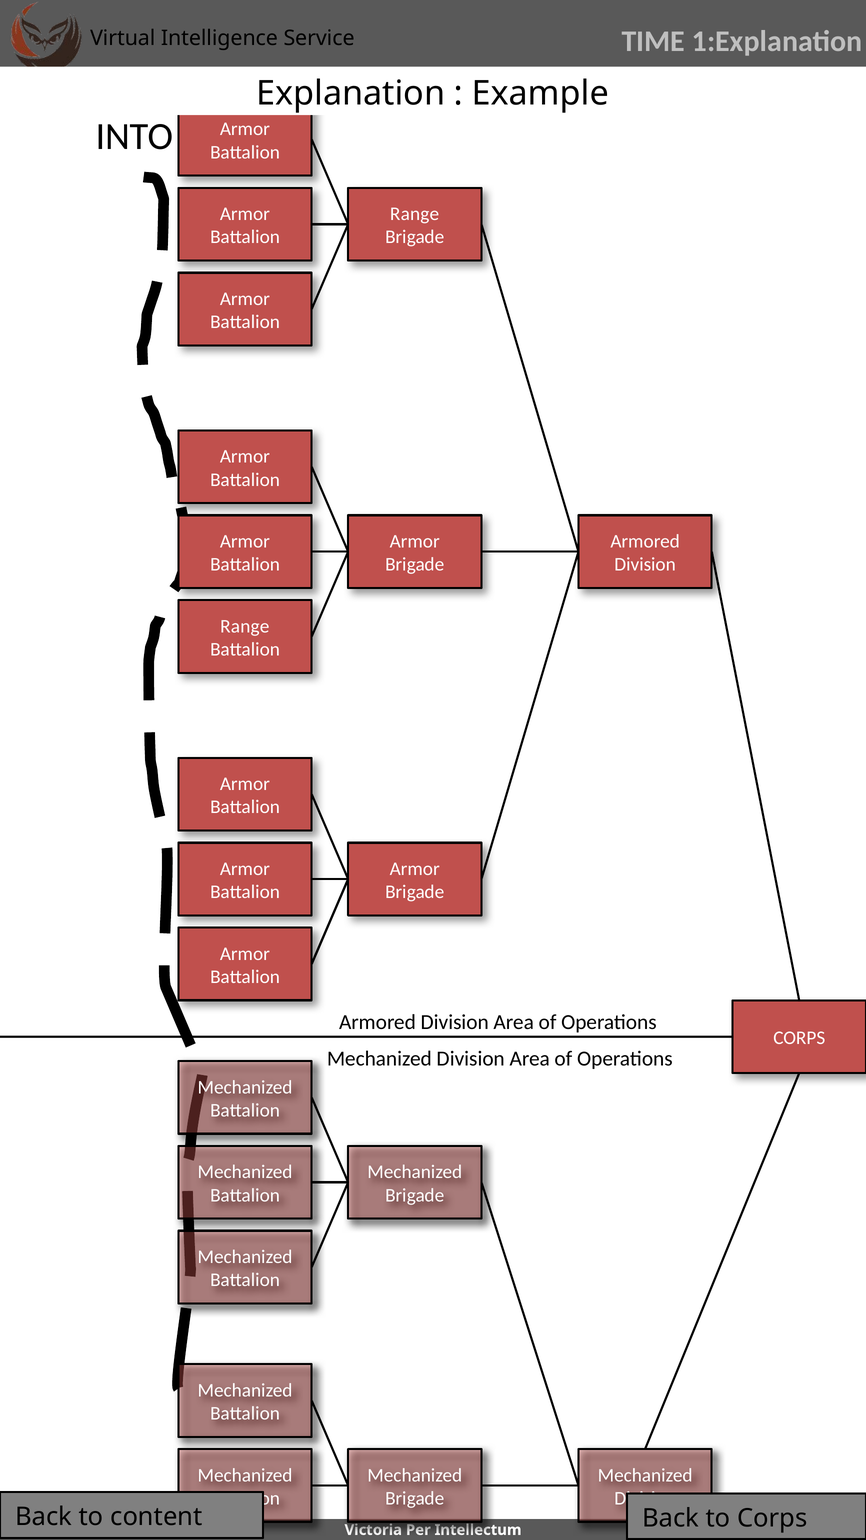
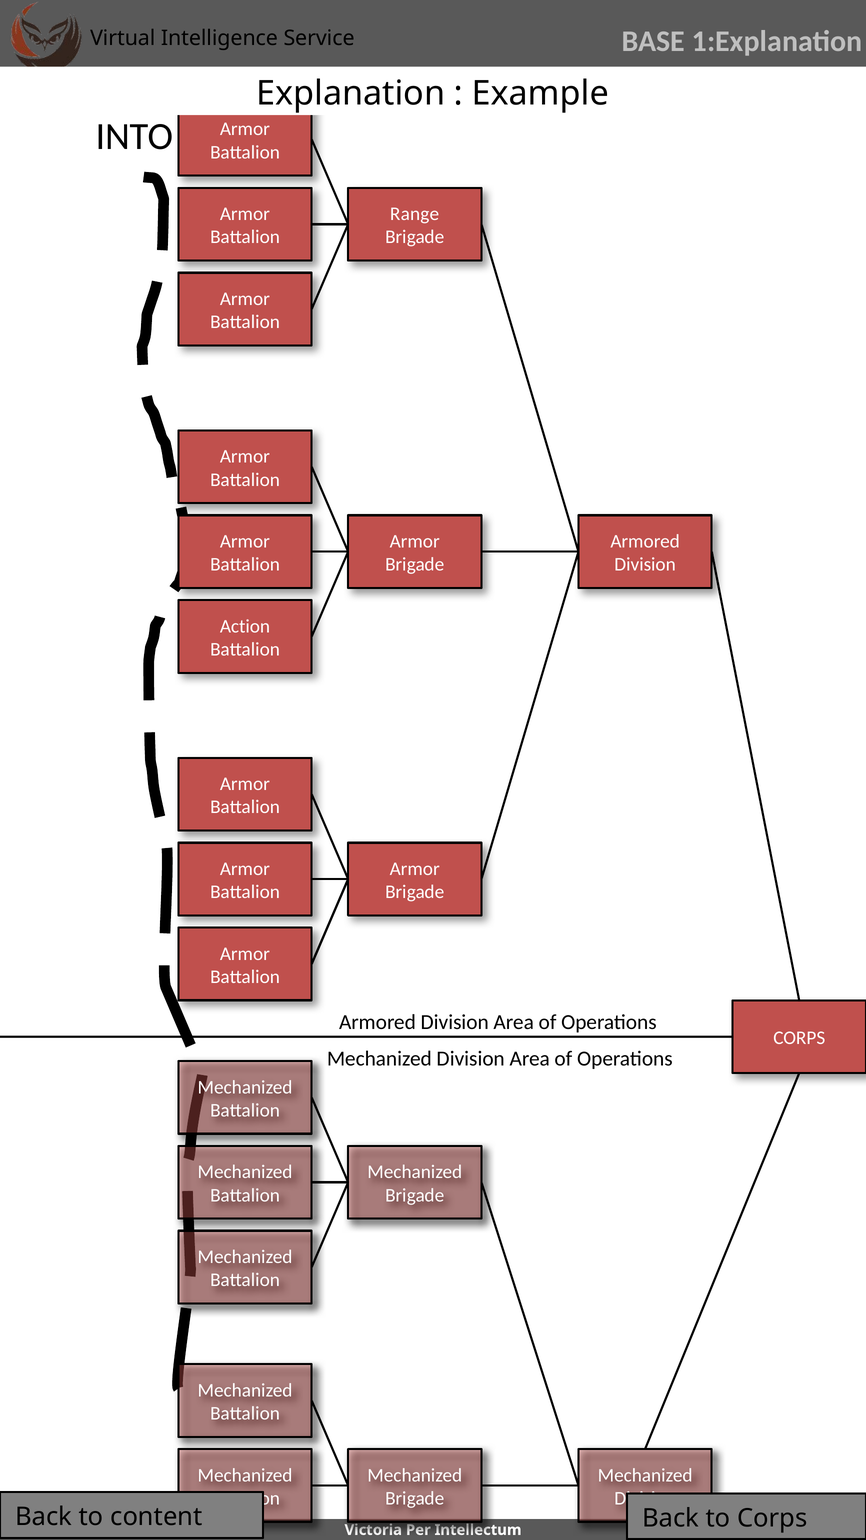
TIME: TIME -> BASE (653, 41)
Range: Range -> Action (245, 626)
